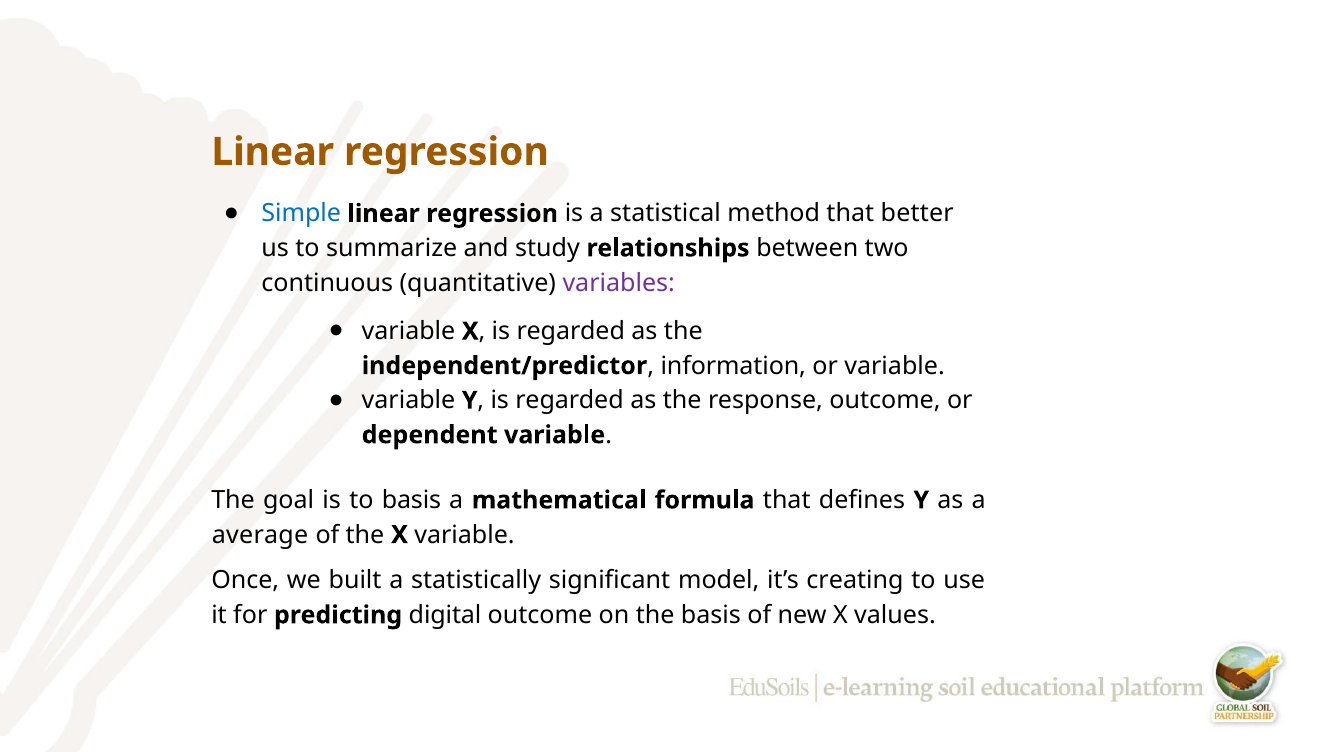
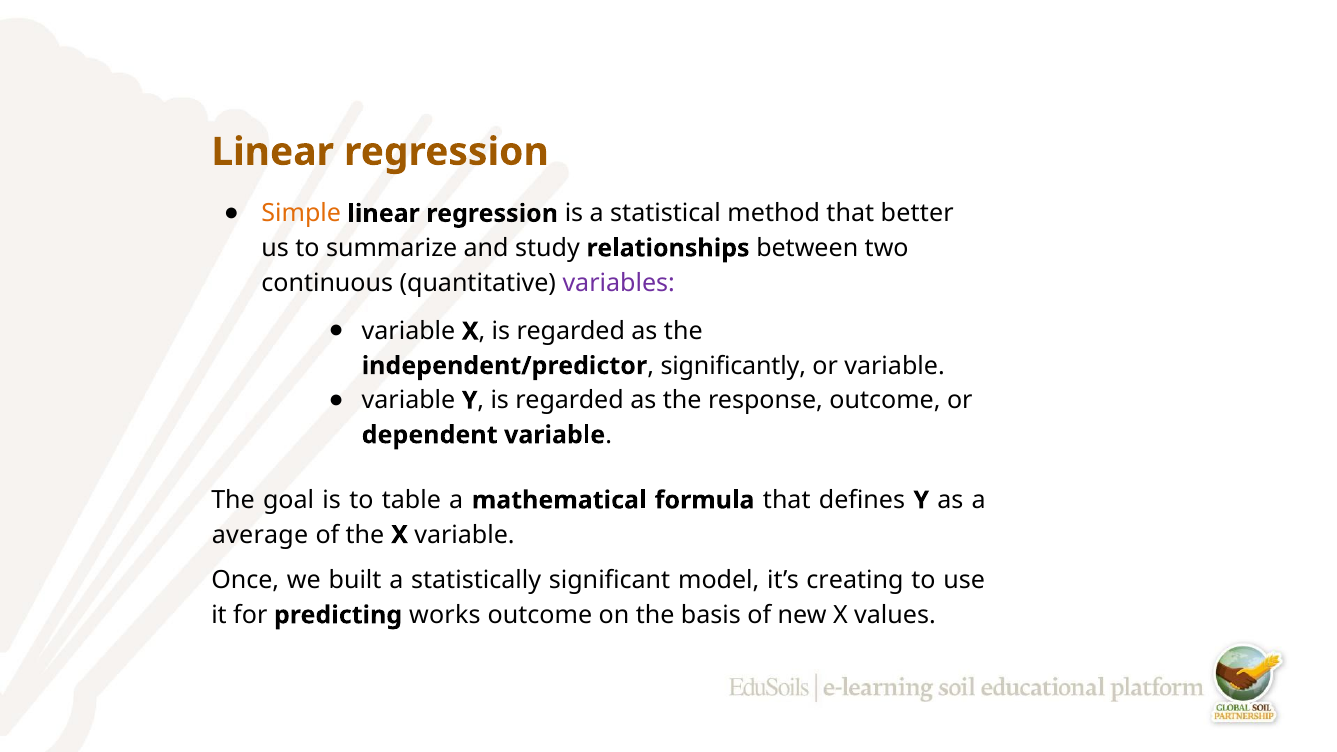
Simple colour: blue -> orange (301, 214)
information: information -> significantly (733, 366)
to basis: basis -> table (411, 500)
digital: digital -> works (445, 615)
